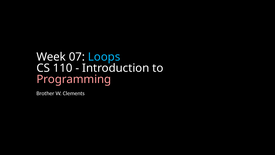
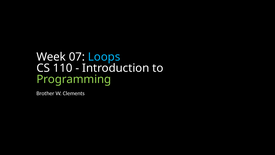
Programming colour: pink -> light green (74, 79)
